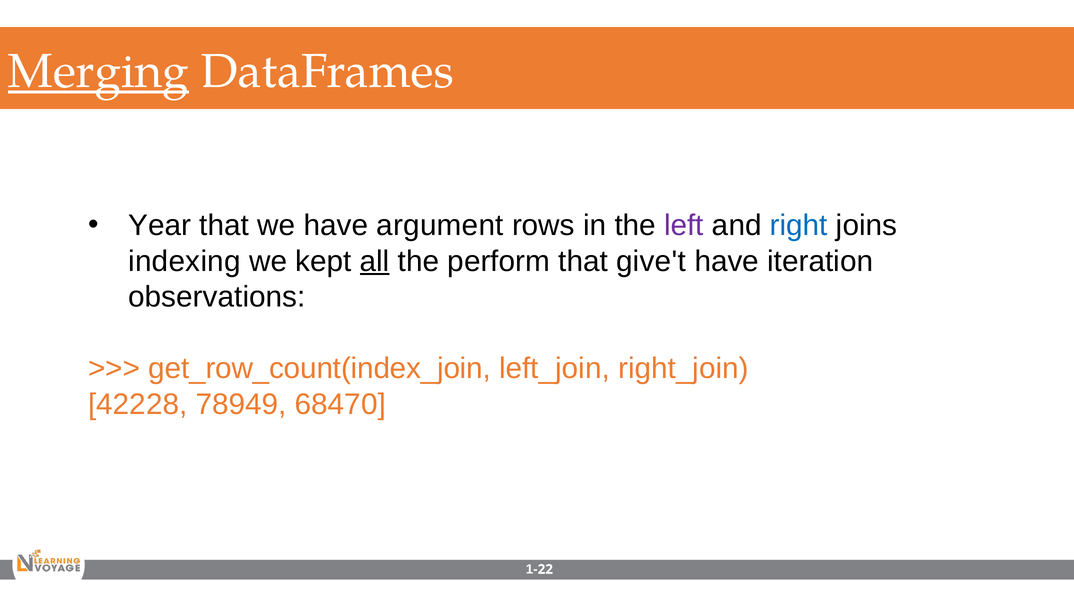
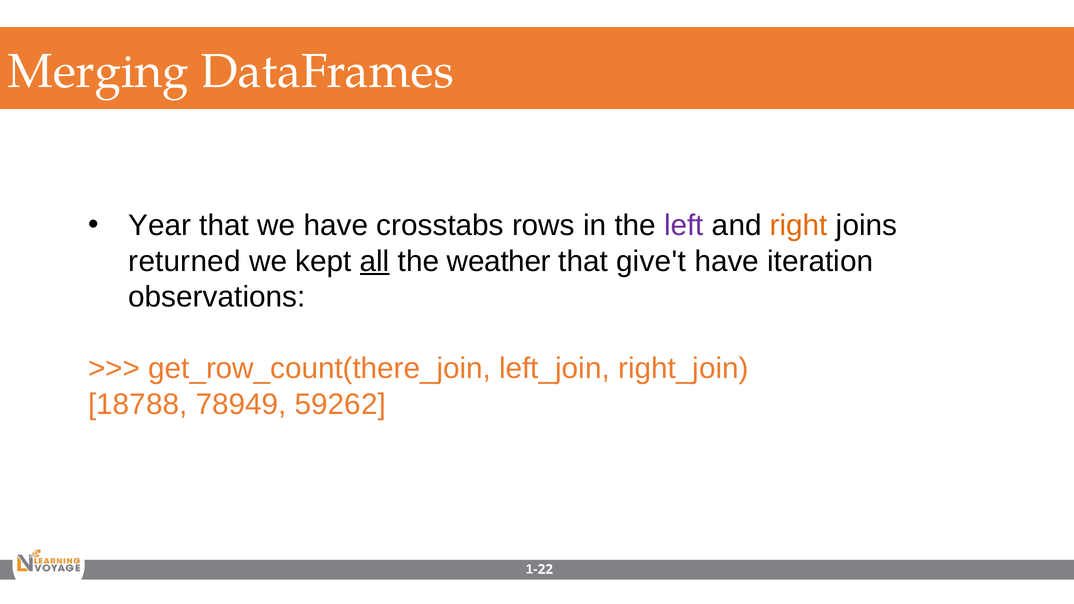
Merging underline: present -> none (98, 71)
argument: argument -> crosstabs (440, 226)
right colour: blue -> orange (799, 226)
indexing: indexing -> returned (185, 261)
perform: perform -> weather (499, 261)
get_row_count(index_join: get_row_count(index_join -> get_row_count(there_join (320, 369)
42228: 42228 -> 18788 (138, 404)
68470: 68470 -> 59262 (340, 404)
